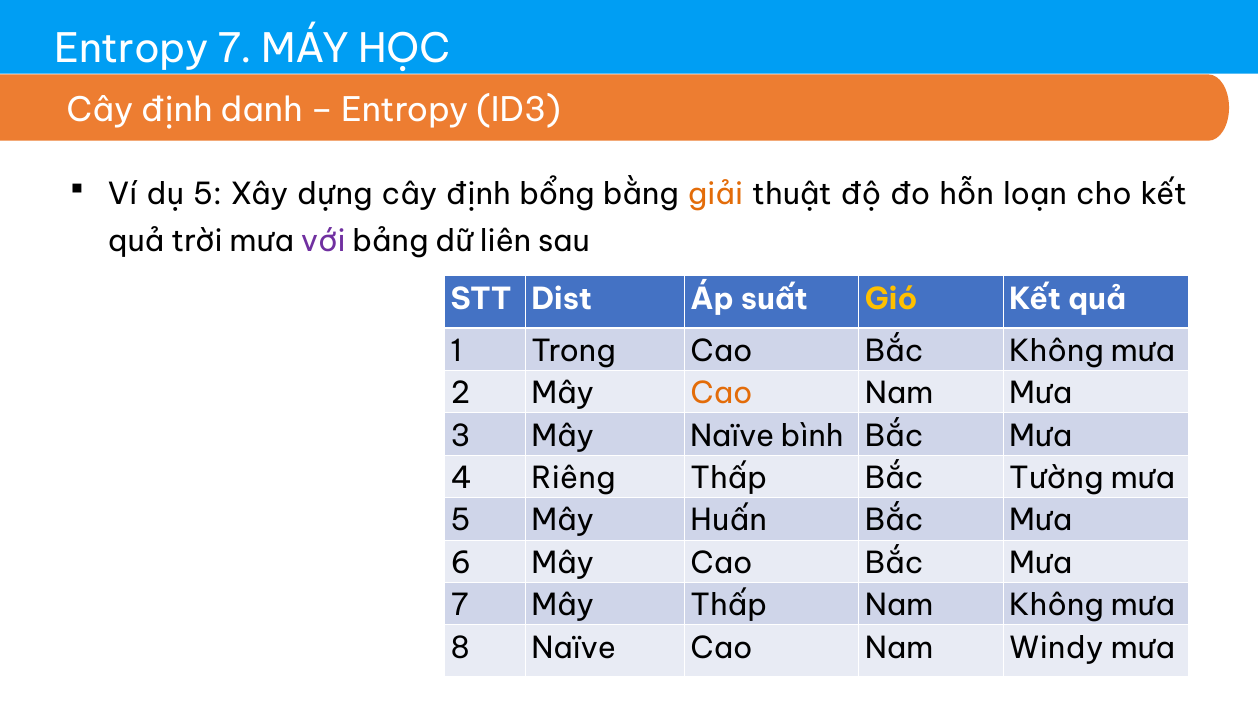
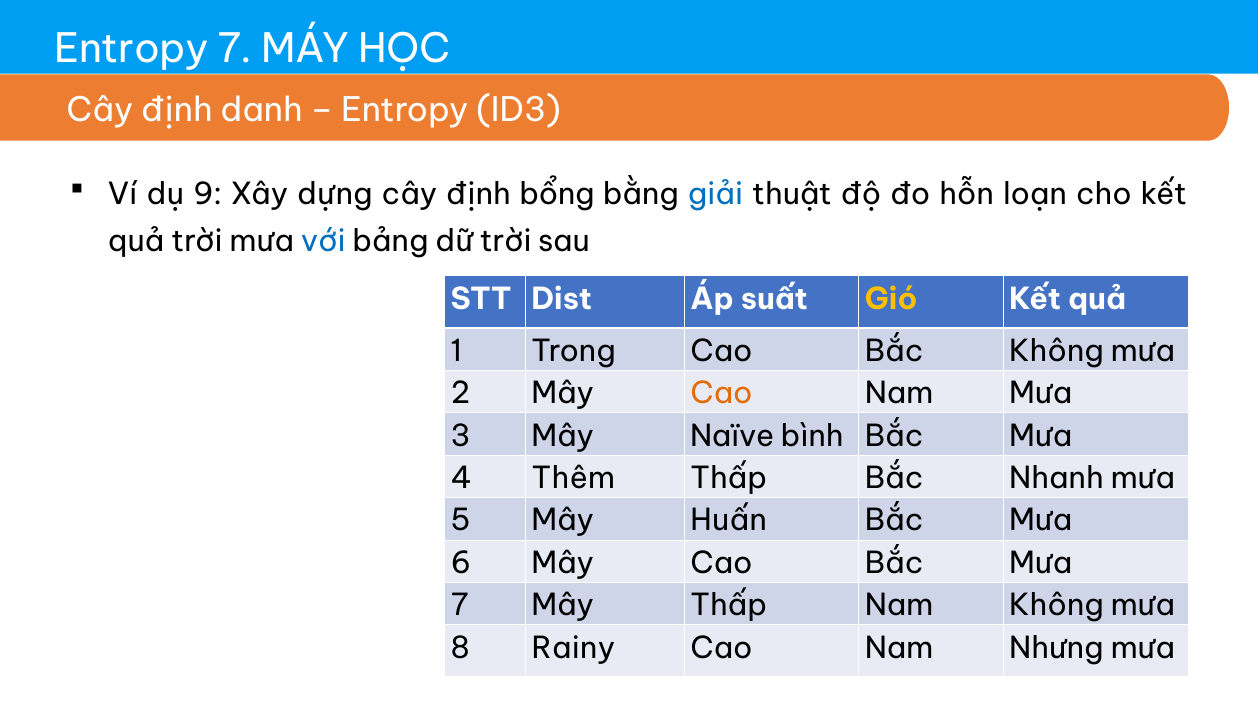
dụ 5: 5 -> 9 (208, 194)
giải colour: orange -> blue (716, 194)
với colour: purple -> blue (323, 241)
dữ liên: liên -> trời (506, 241)
Riêng: Riêng -> Thêm (573, 478)
Tường: Tường -> Nhanh (1056, 478)
8 Naïve: Naïve -> Rainy (573, 648)
Windy: Windy -> Nhưng (1056, 648)
